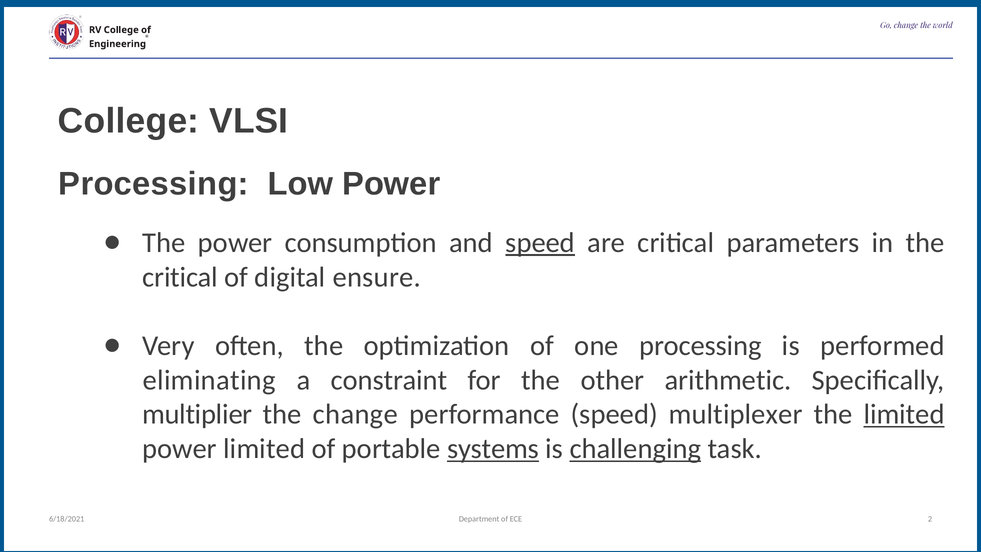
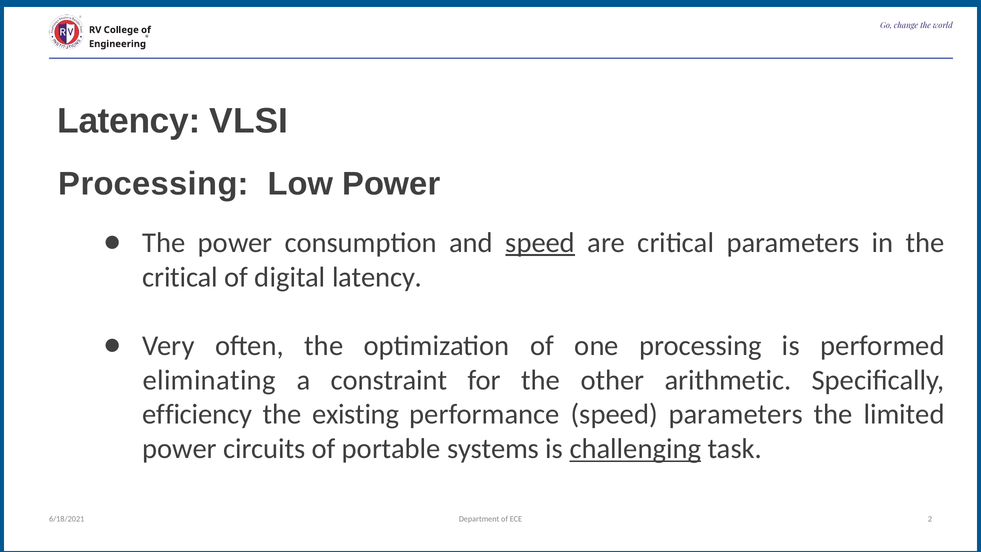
College: College -> Latency (129, 121)
digital ensure: ensure -> latency (377, 277)
multiplier: multiplier -> efficiency (197, 414)
the change: change -> existing (356, 414)
speed multiplexer: multiplexer -> parameters (736, 414)
limited underline: present -> none (904, 414)
power limited: limited -> circuits (264, 449)
systems underline: present -> none (493, 449)
